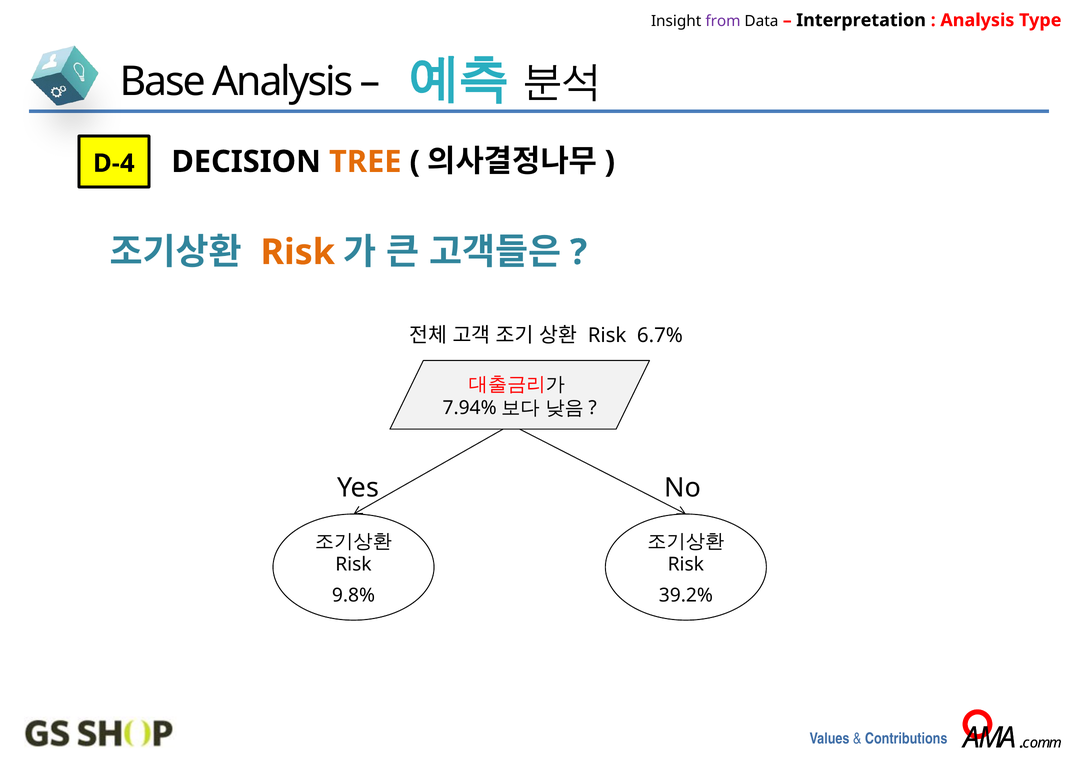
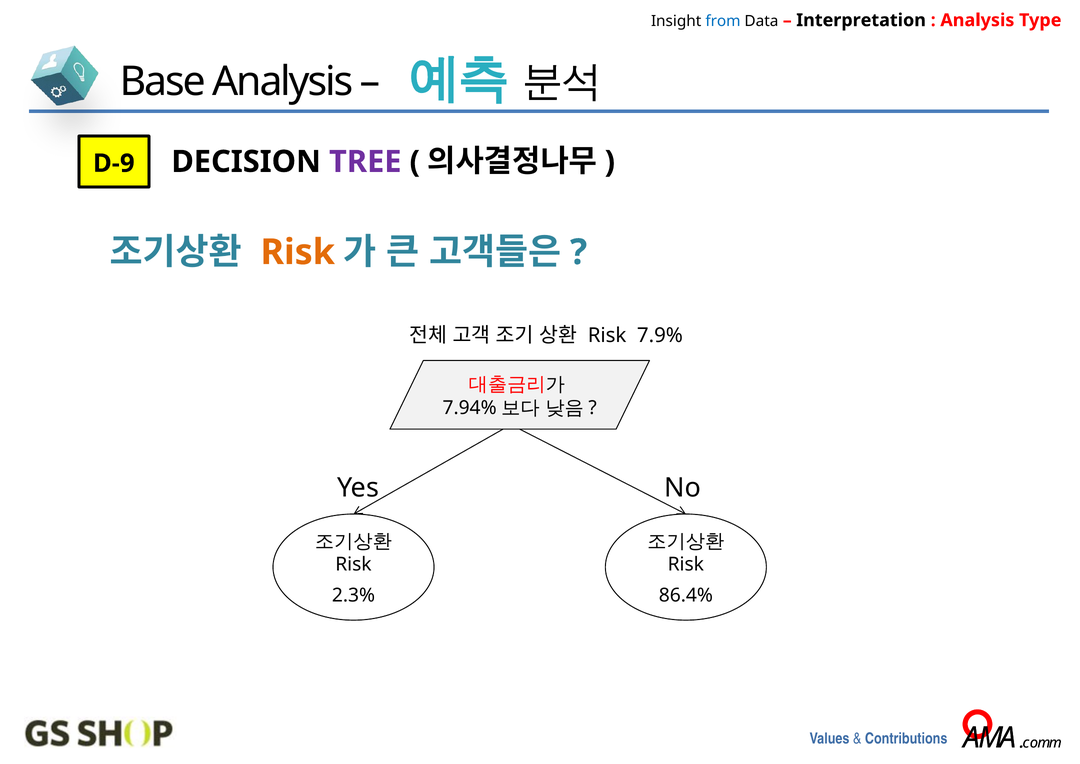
from colour: purple -> blue (723, 21)
TREE colour: orange -> purple (365, 162)
D-4: D-4 -> D-9 (114, 163)
6.7%: 6.7% -> 7.9% (660, 335)
9.8%: 9.8% -> 2.3% (353, 595)
39.2%: 39.2% -> 86.4% (686, 595)
